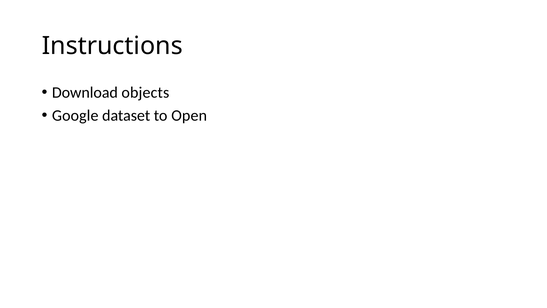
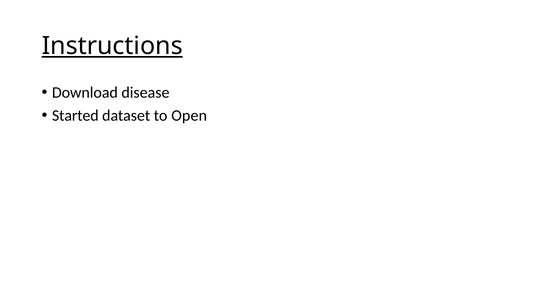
Instructions underline: none -> present (112, 46)
objects: objects -> disease (145, 92)
Google: Google -> Started (75, 115)
